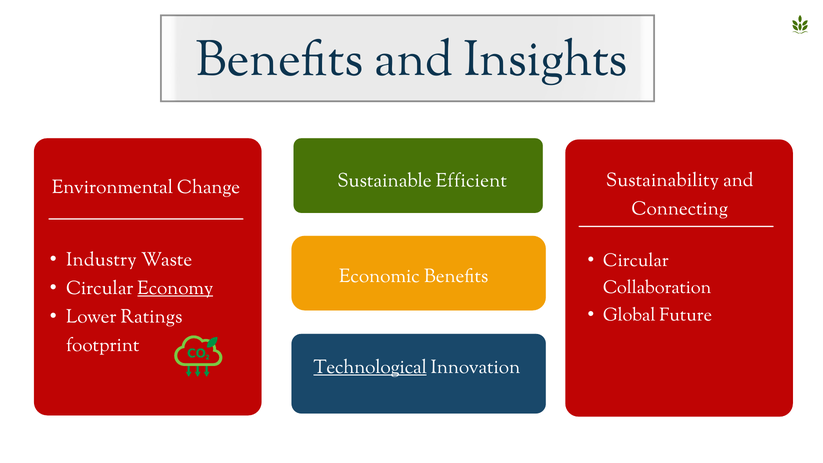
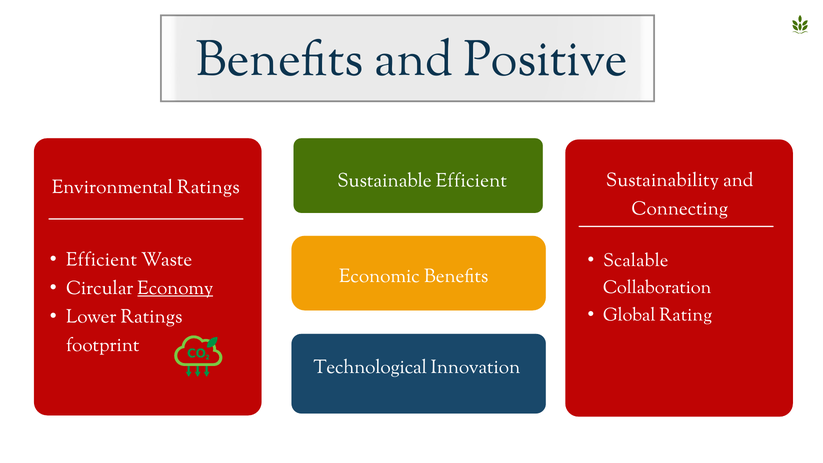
Insights: Insights -> Positive (546, 59)
Environmental Change: Change -> Ratings (208, 187)
Industry: Industry -> Efficient (101, 260)
Circular: Circular -> Scalable (636, 260)
Future: Future -> Rating (686, 315)
Technological underline: present -> none (370, 367)
